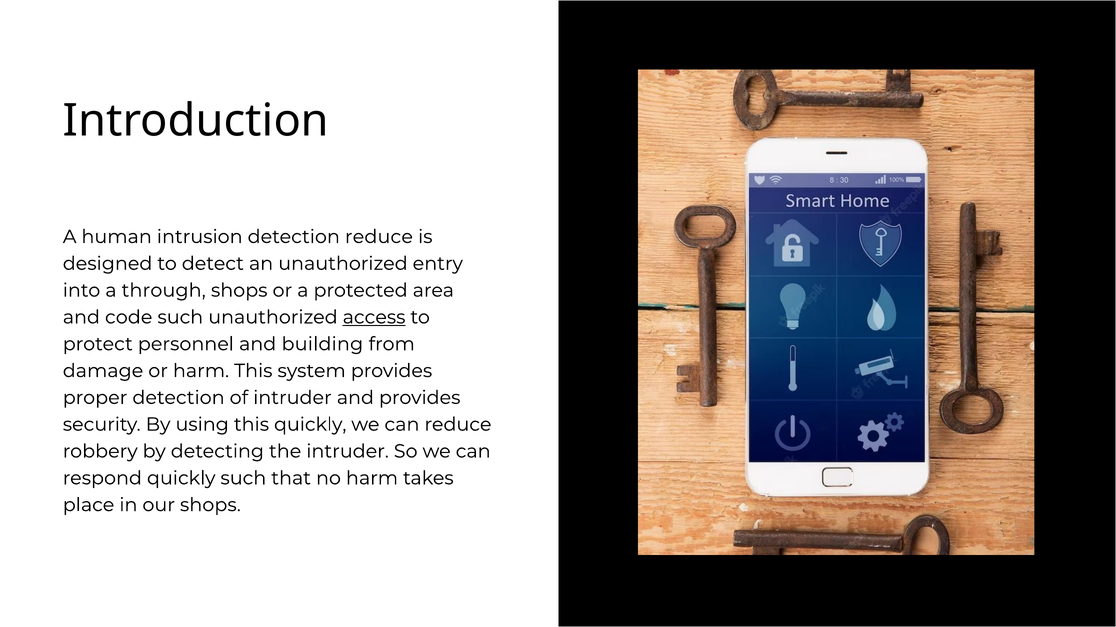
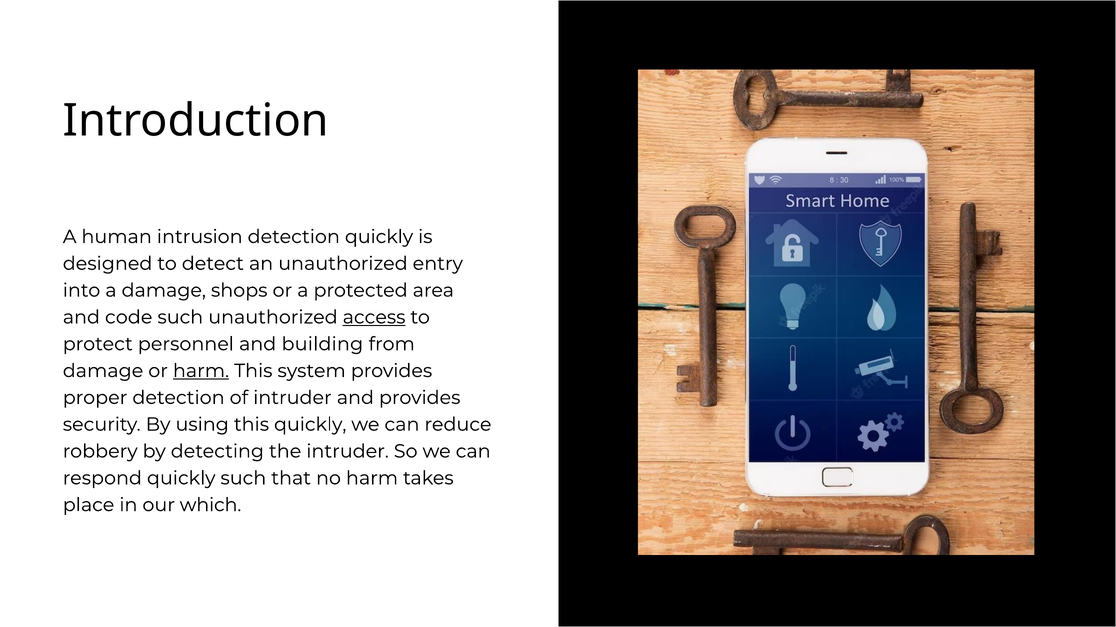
detection reduce: reduce -> quickly (379, 237)
a through: through -> damage (164, 291)
harm underline: none -> present (201, 371)
our shops: shops -> which (211, 505)
